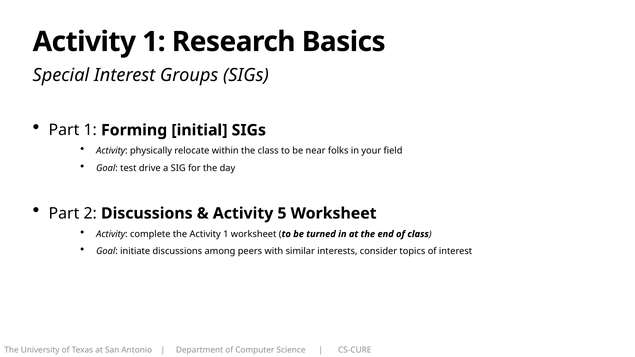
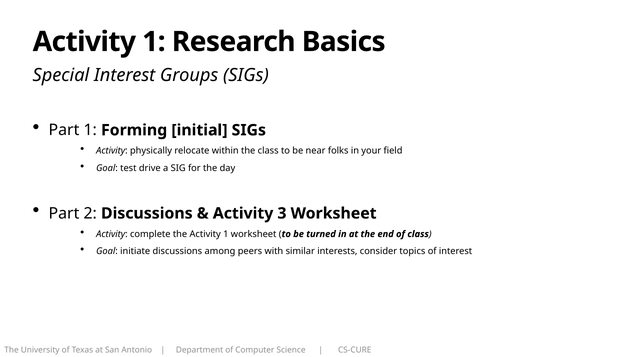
5: 5 -> 3 (282, 213)
